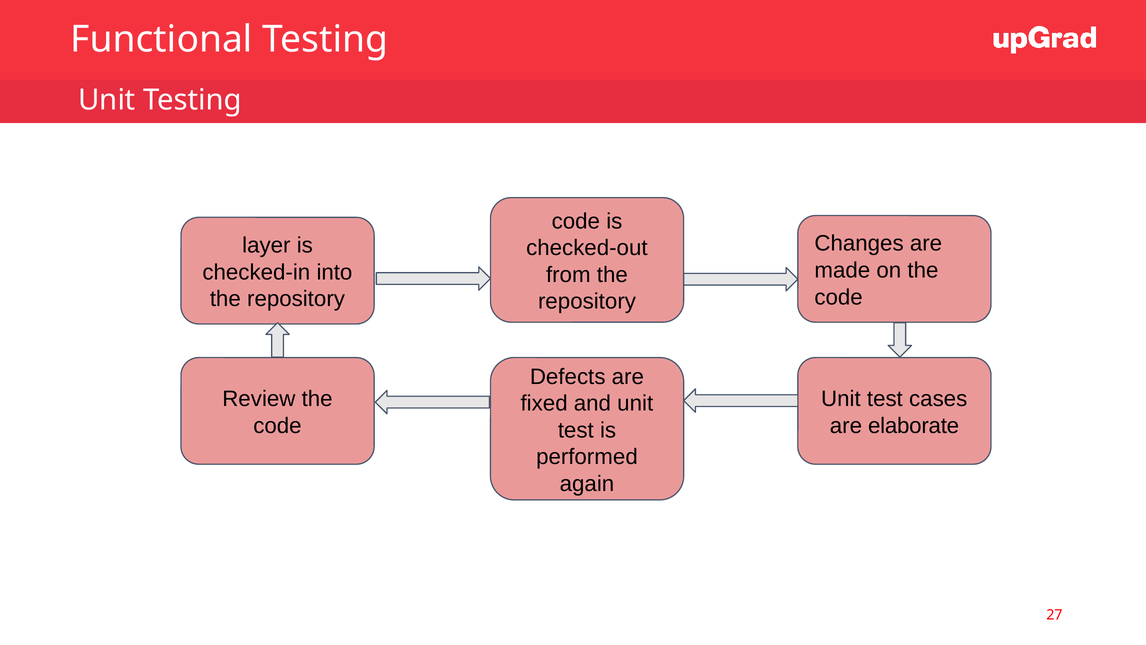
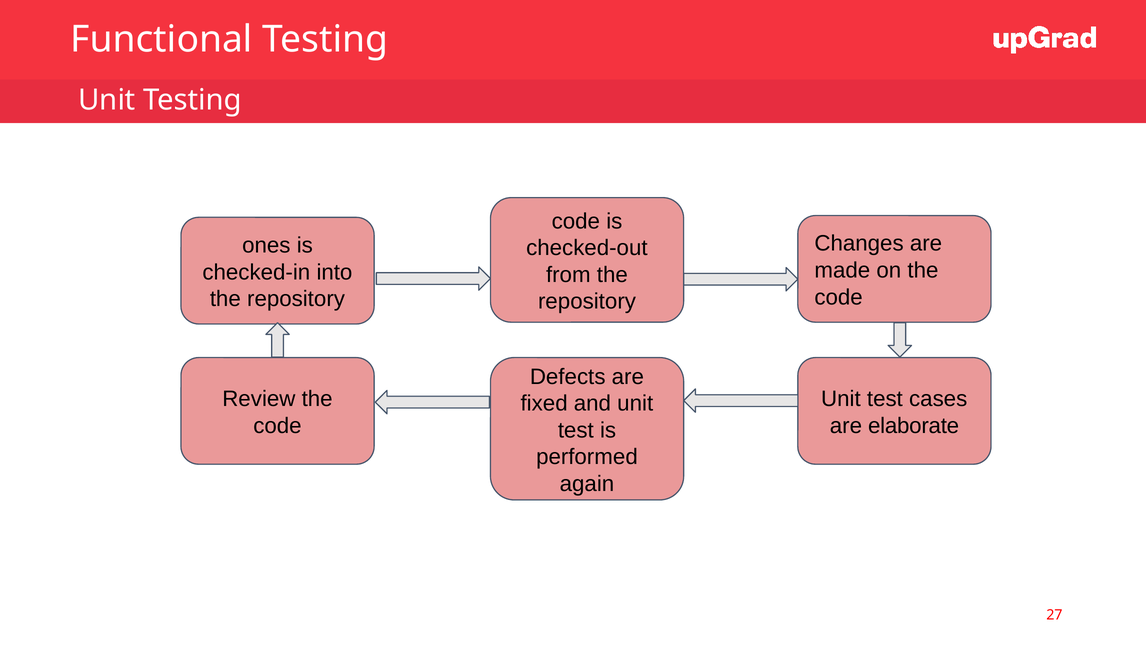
layer: layer -> ones (266, 245)
